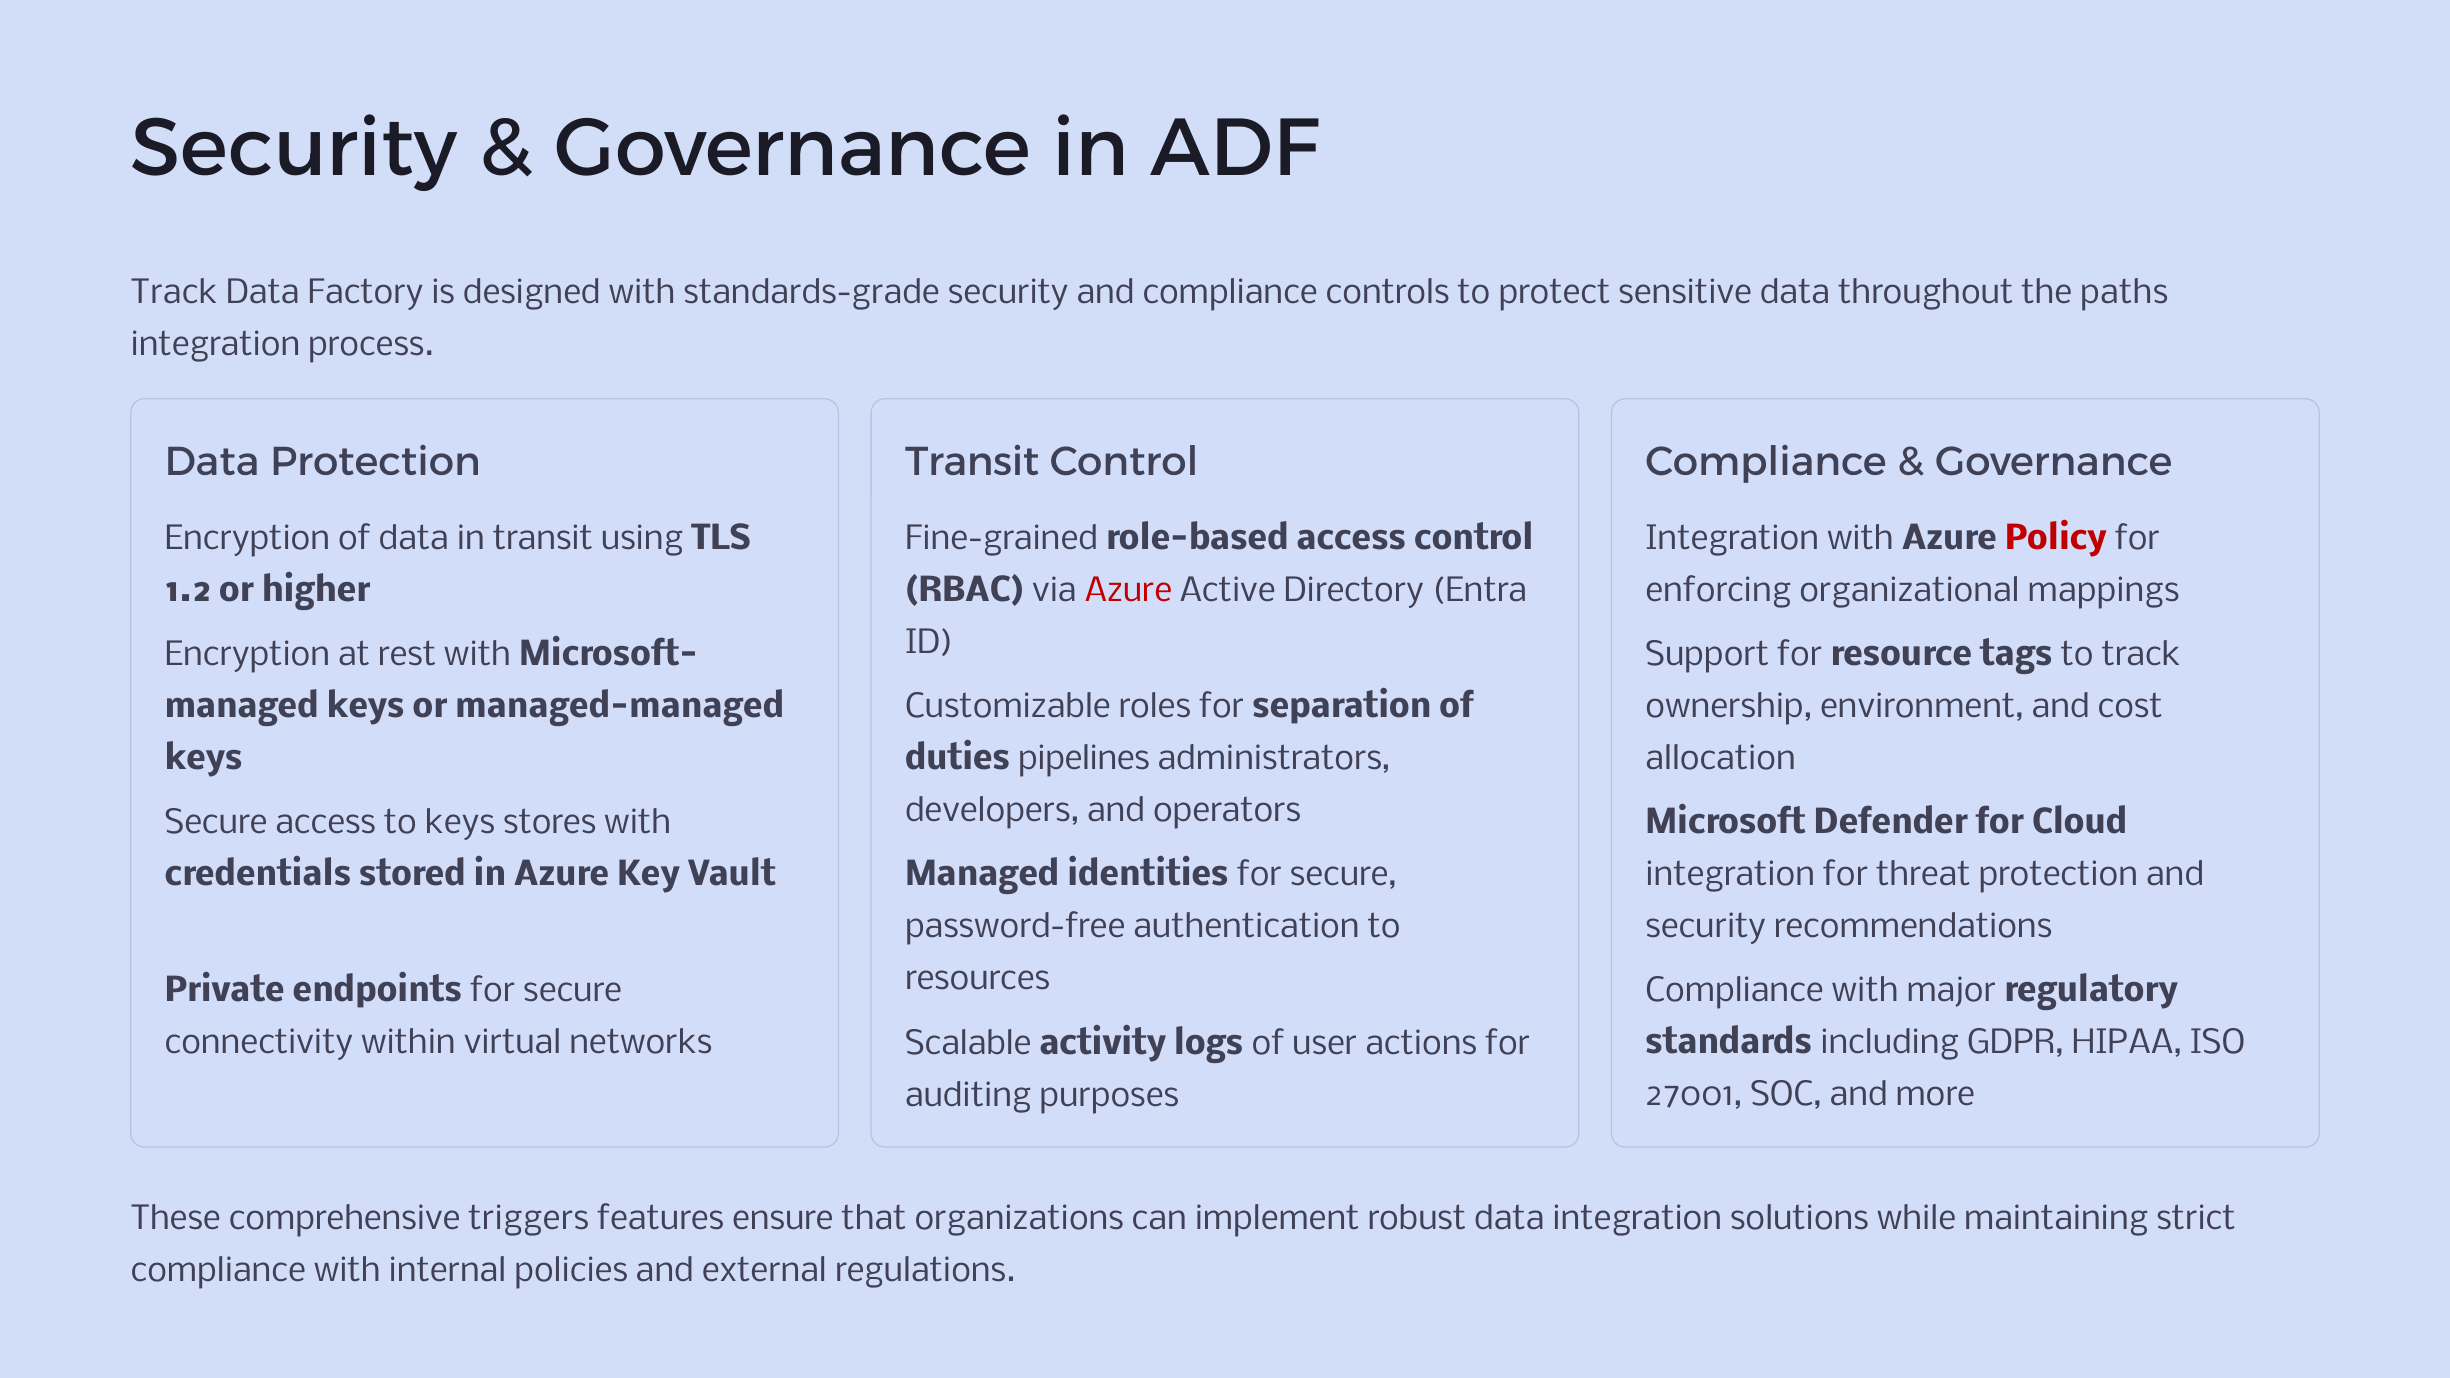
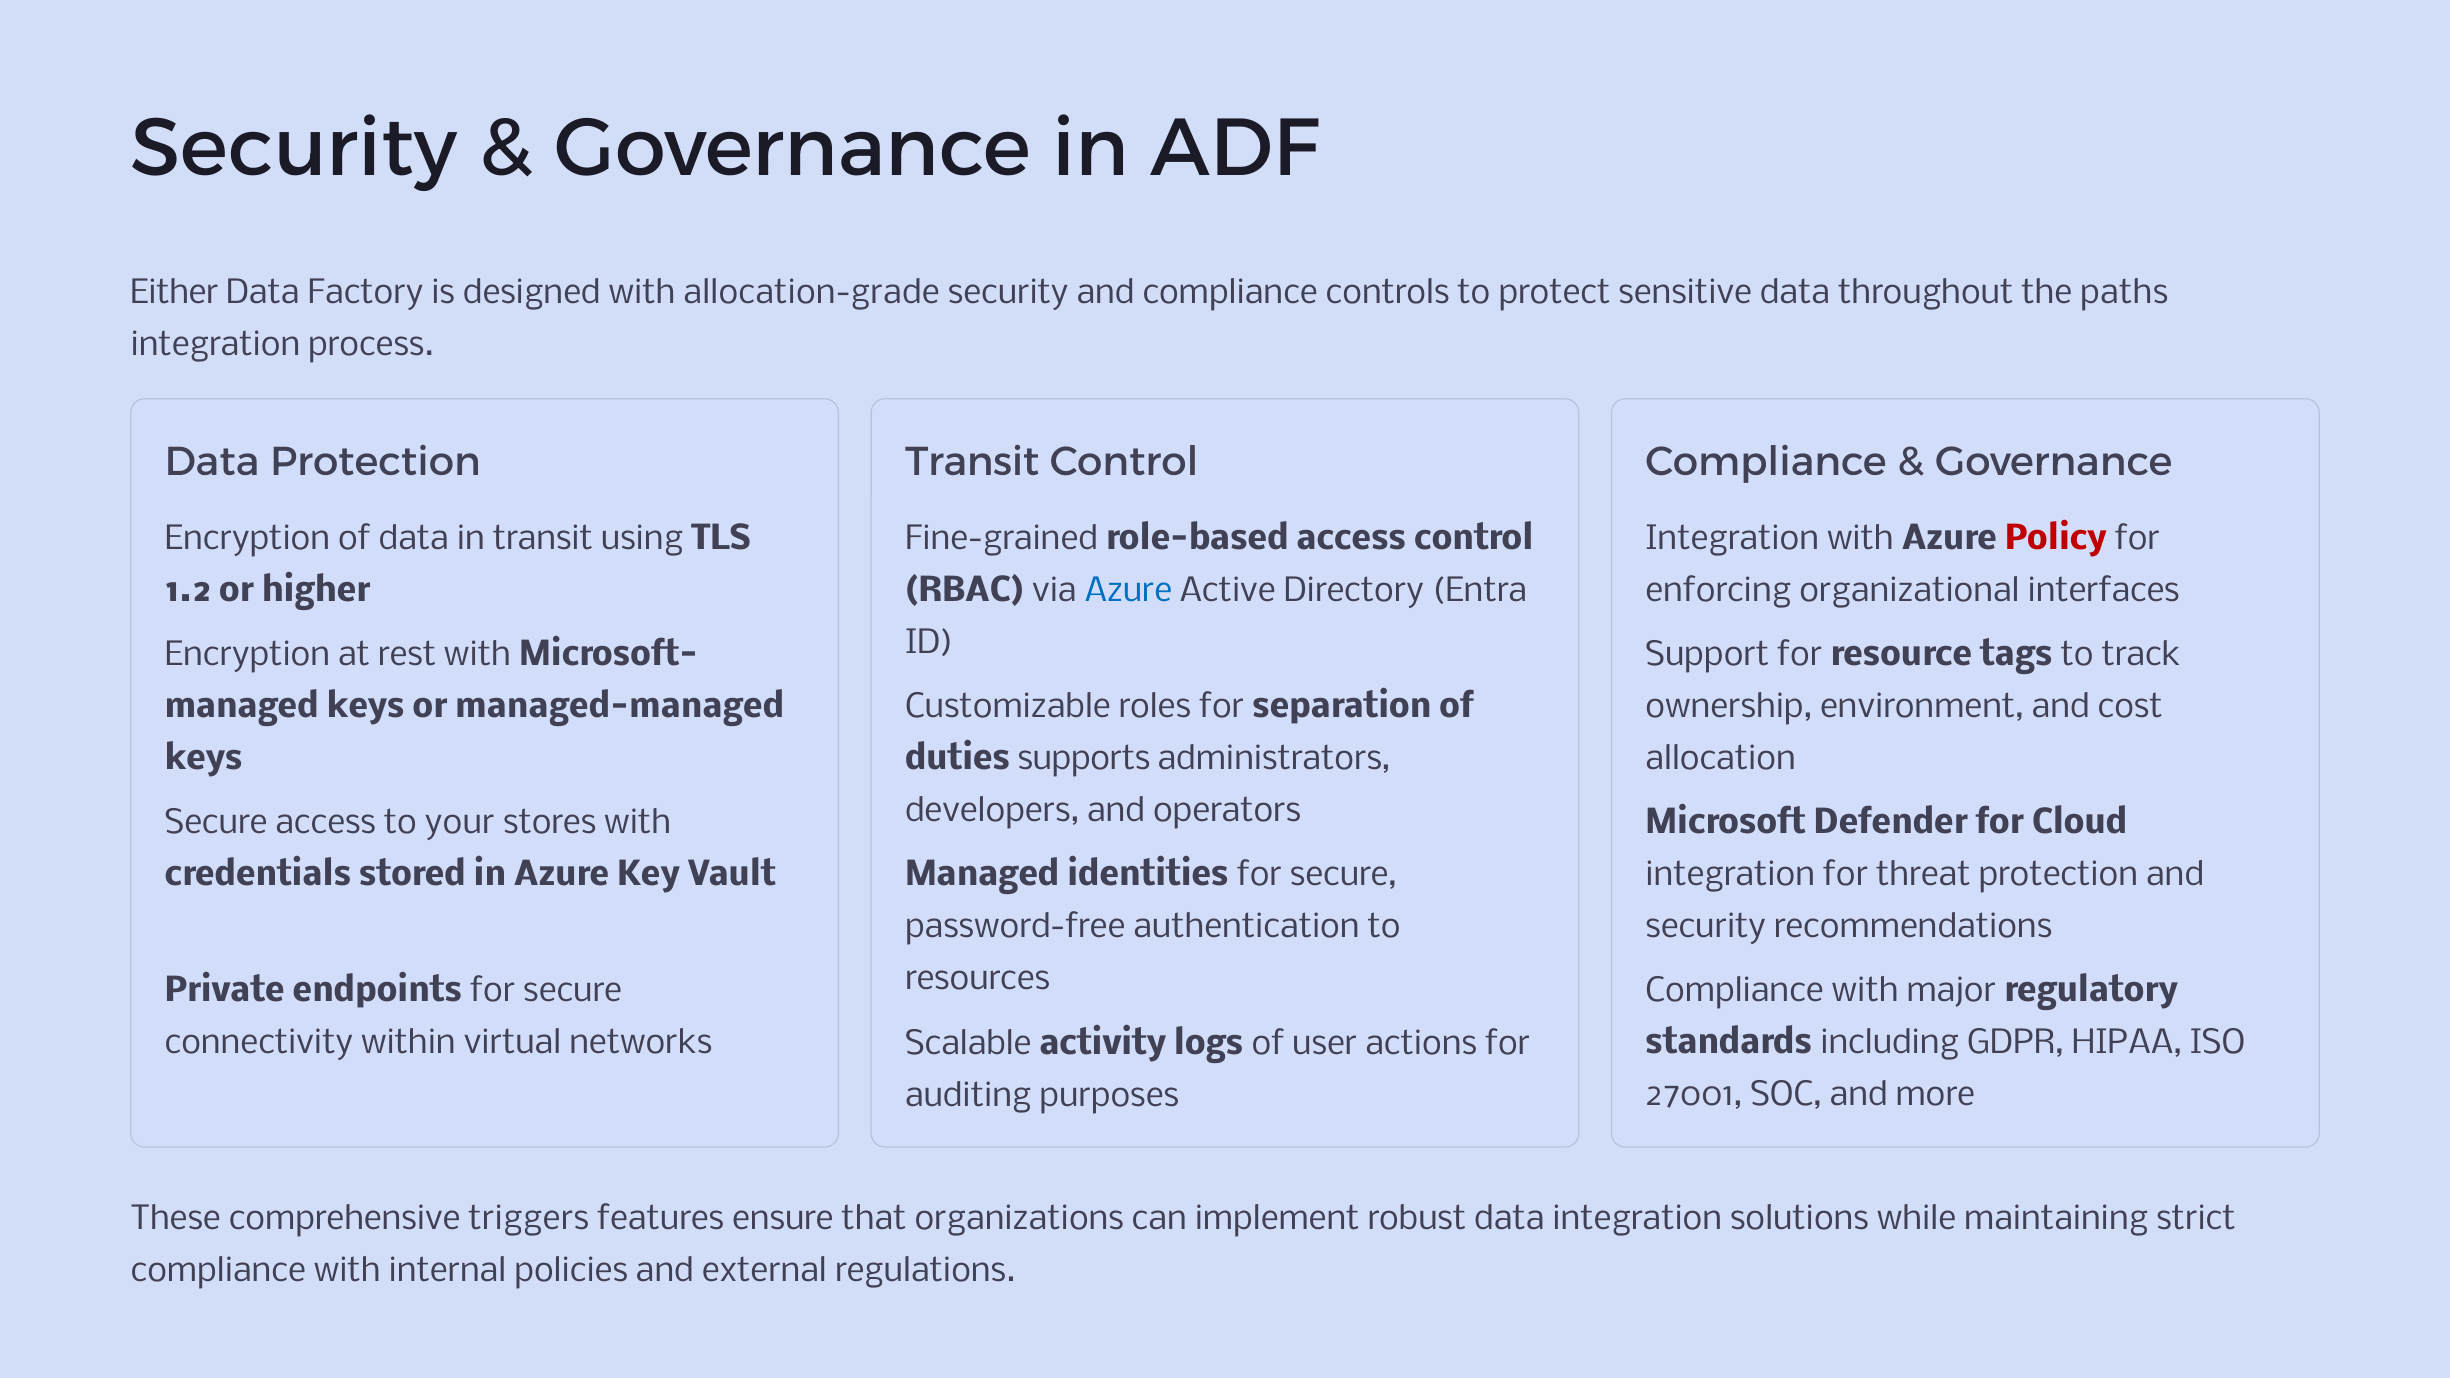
Track: Track -> Either (174, 293)
standards-grade: standards-grade -> allocation-grade (812, 293)
Azure colour: red -> blue (1128, 591)
mappings: mappings -> interfaces (2104, 591)
pipelines: pipelines -> supports (1084, 759)
to keys: keys -> your (460, 823)
